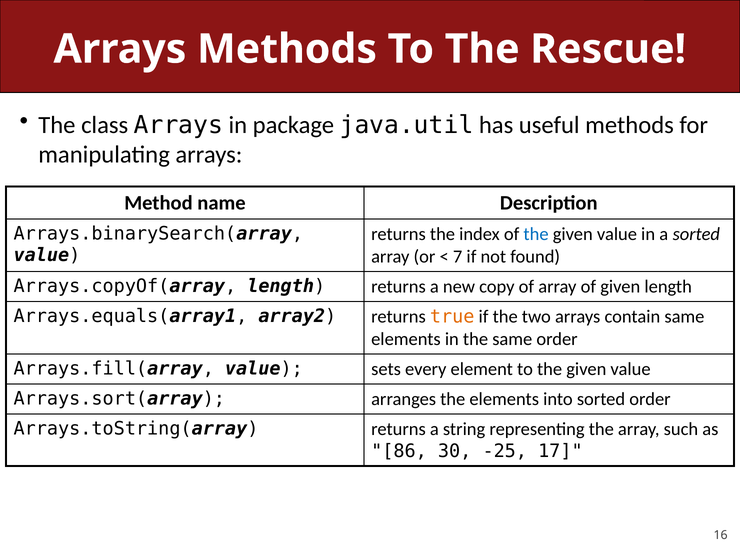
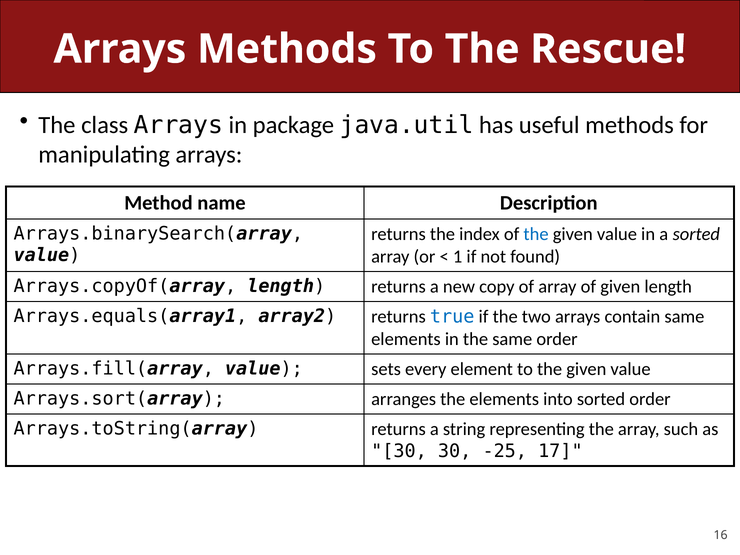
7: 7 -> 1 (458, 257)
true colour: orange -> blue (452, 317)
86: 86 -> 30 (399, 451)
